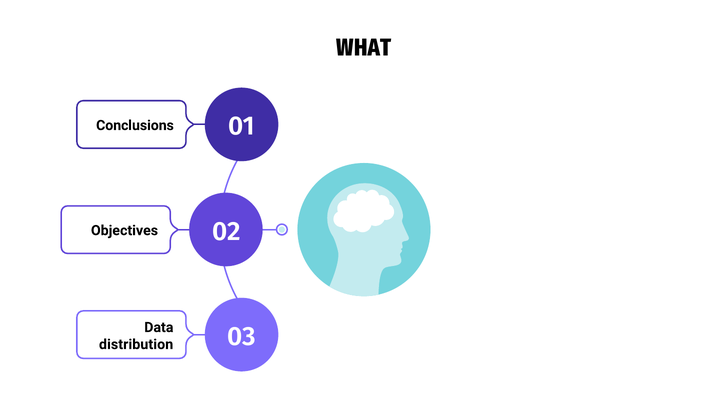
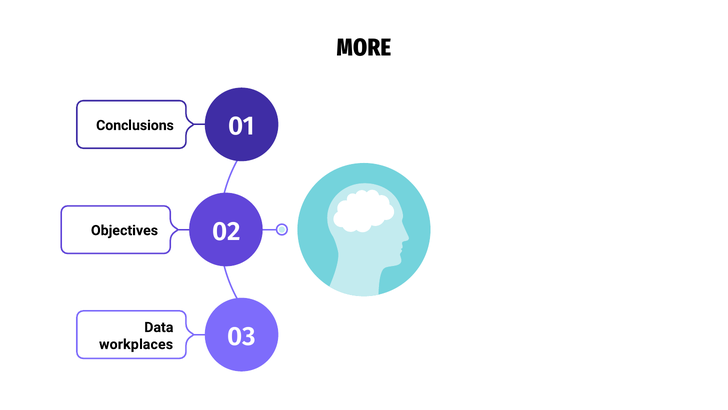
WHAT: WHAT -> MORE (364, 48)
distribution: distribution -> workplaces (136, 344)
